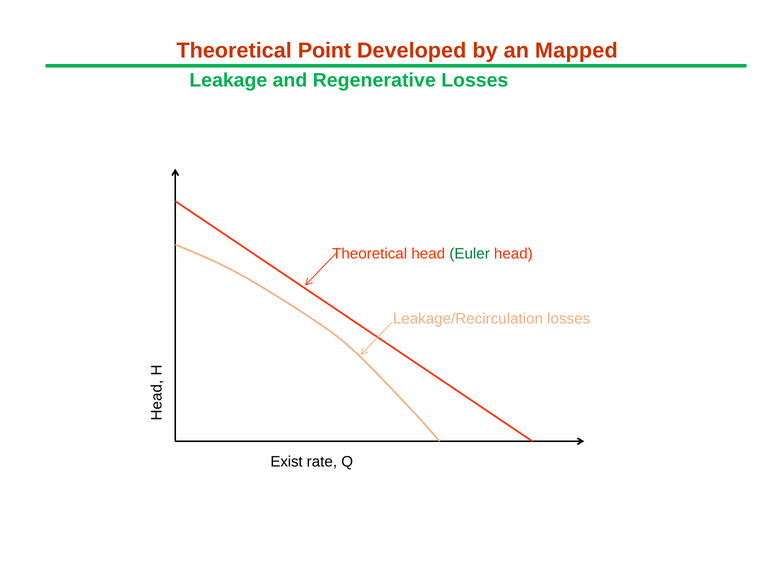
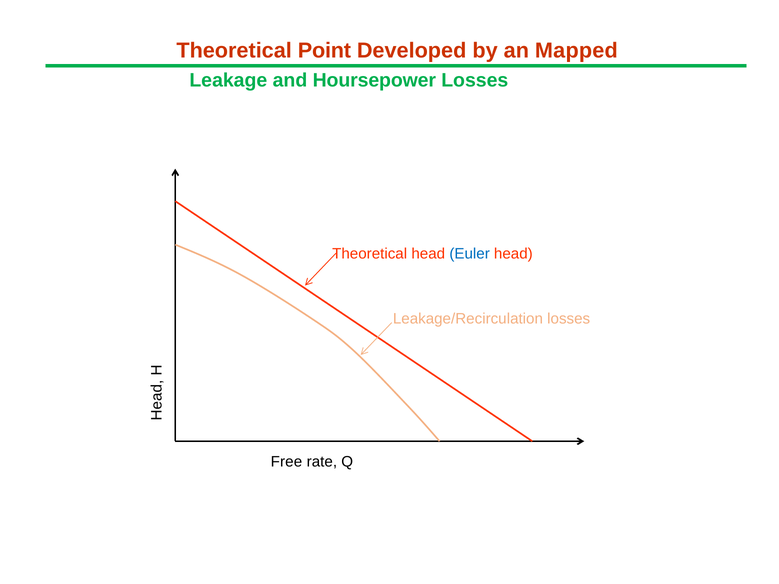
Regenerative: Regenerative -> Hoursepower (374, 80)
Euler colour: green -> blue (470, 254)
Exist: Exist -> Free (286, 462)
